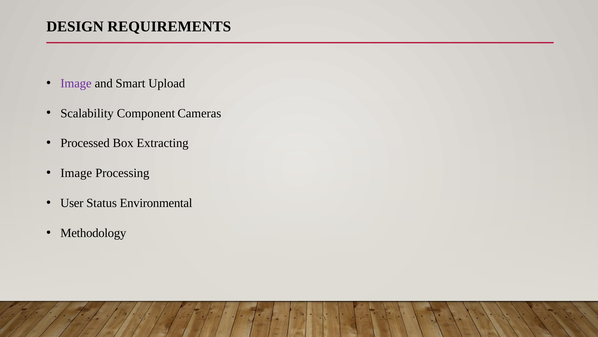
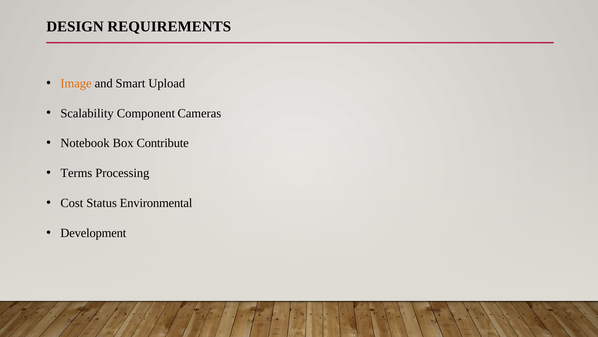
Image colour: purple -> orange (76, 83)
Processed: Processed -> Notebook (85, 143)
Extracting: Extracting -> Contribute (163, 143)
Image: Image -> Terms (76, 173)
User: User -> Cost (72, 203)
Methodology: Methodology -> Development (93, 233)
